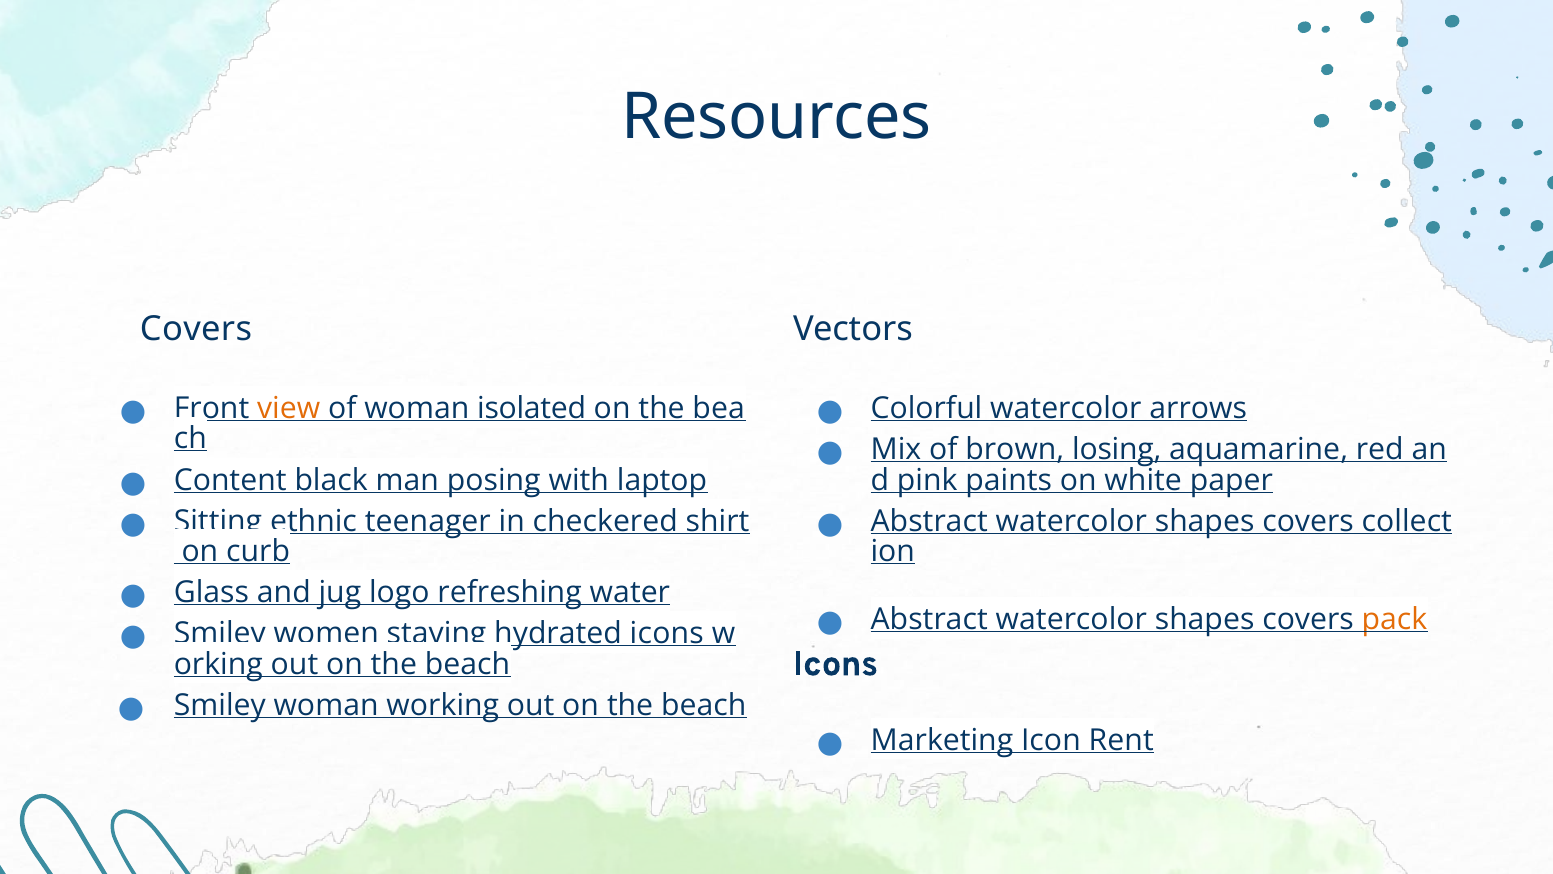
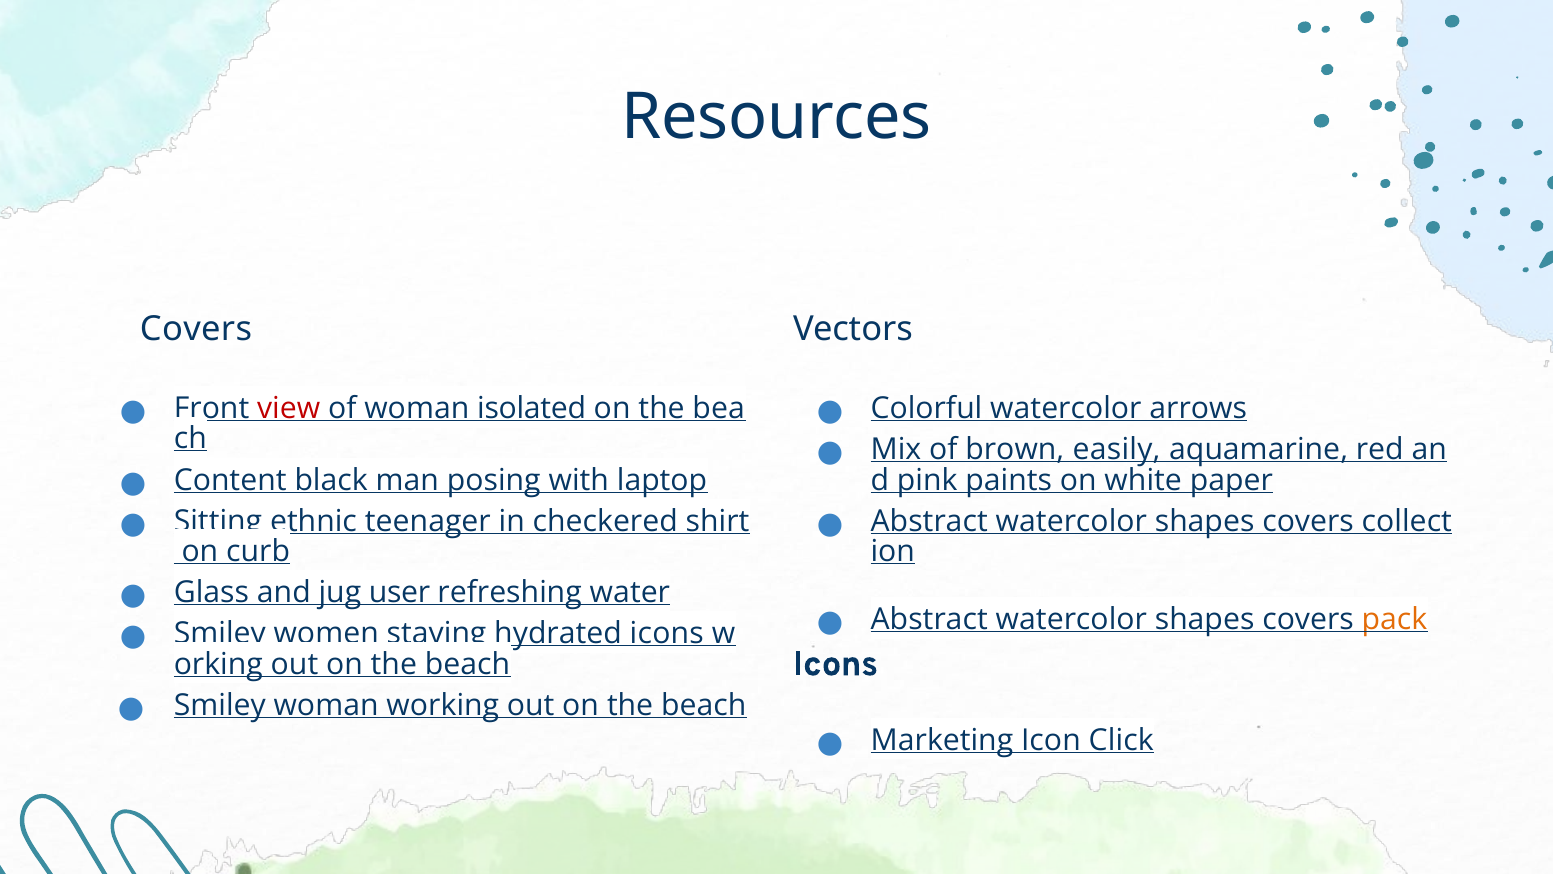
view colour: orange -> red (289, 409)
losing: losing -> easily (1117, 450)
logo: logo -> user (399, 592)
Rent: Rent -> Click (1121, 740)
